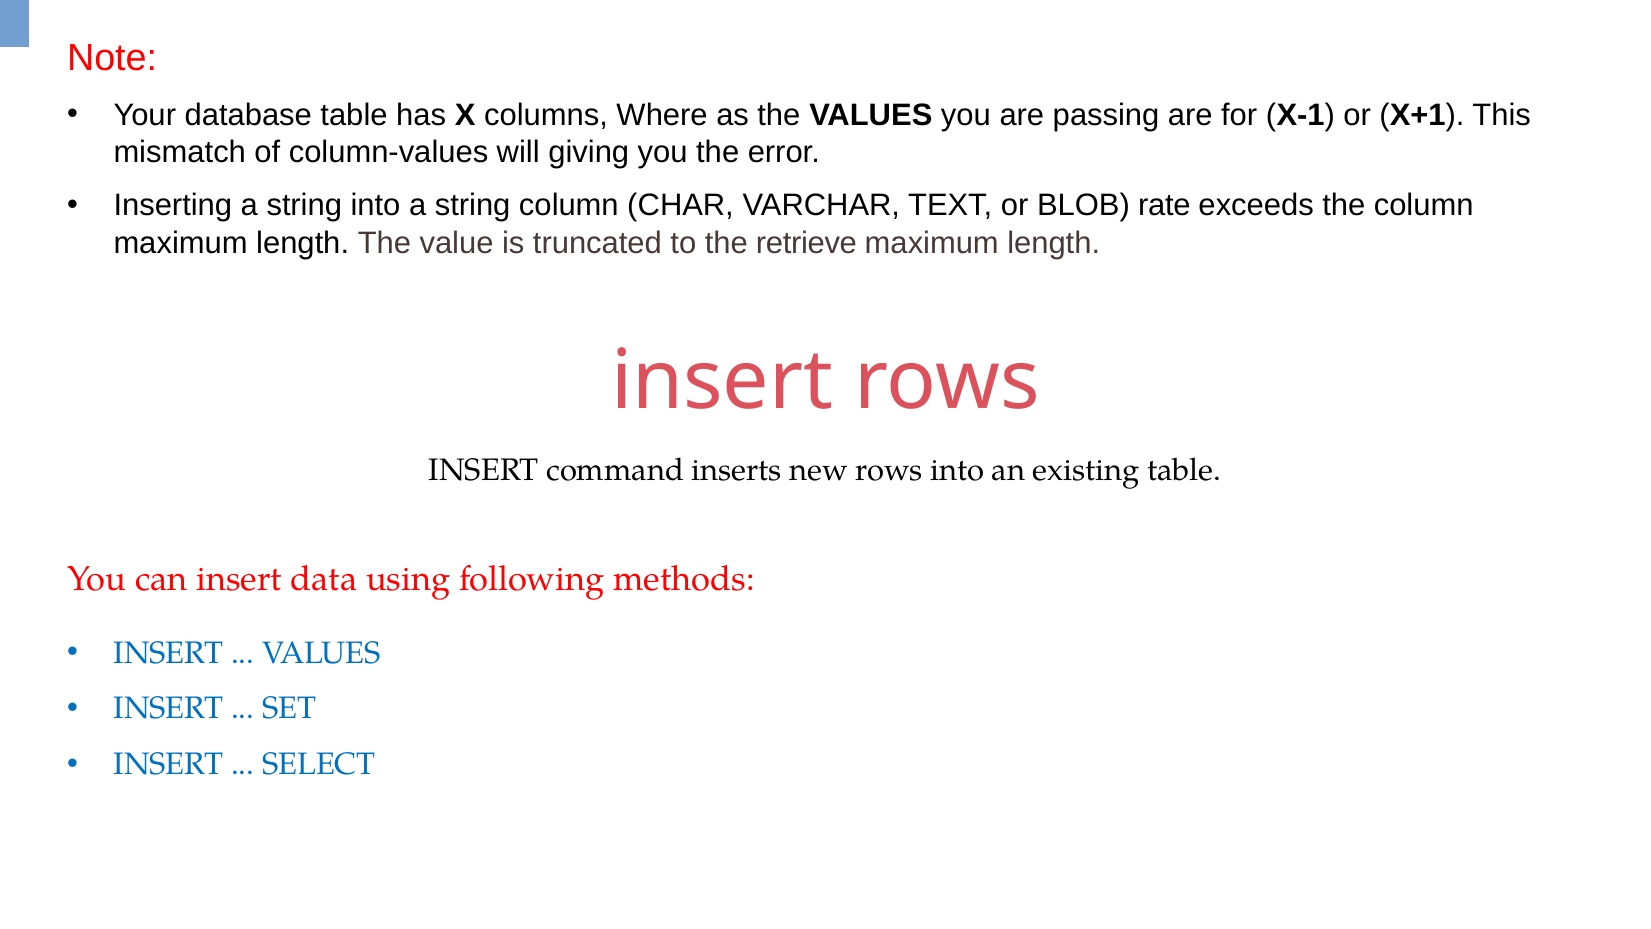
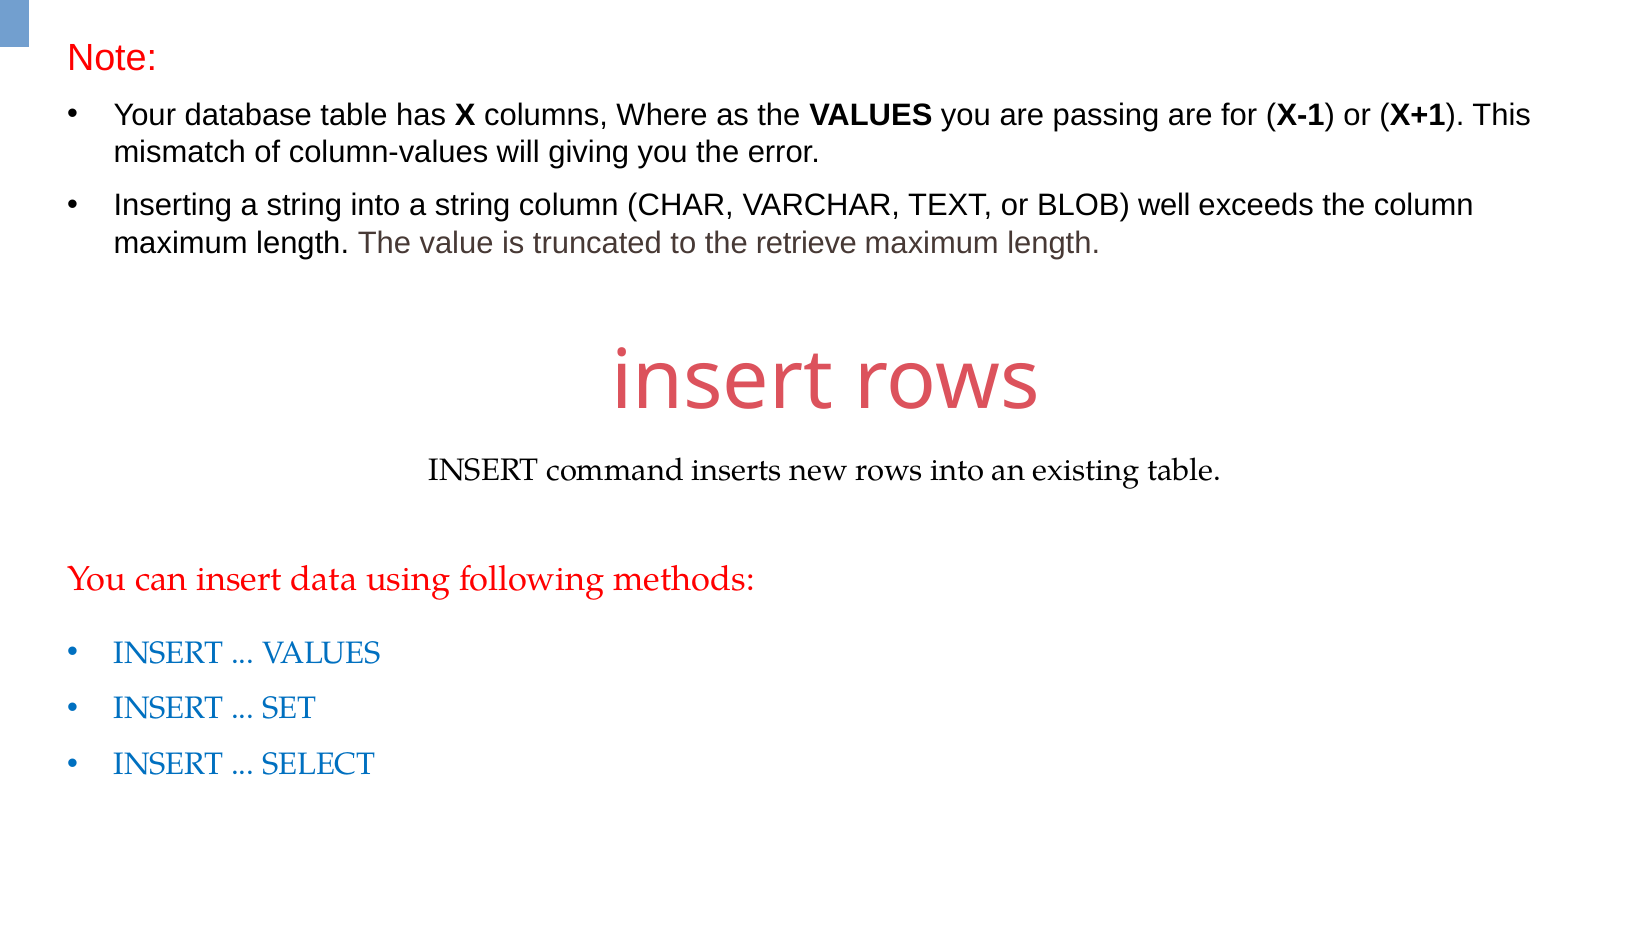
rate: rate -> well (1164, 206)
